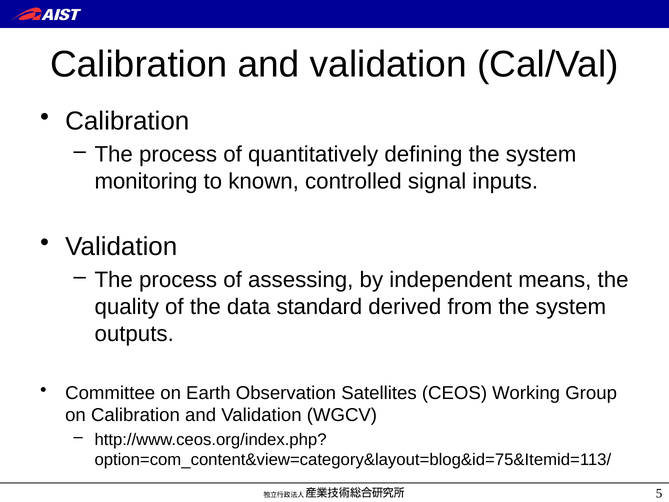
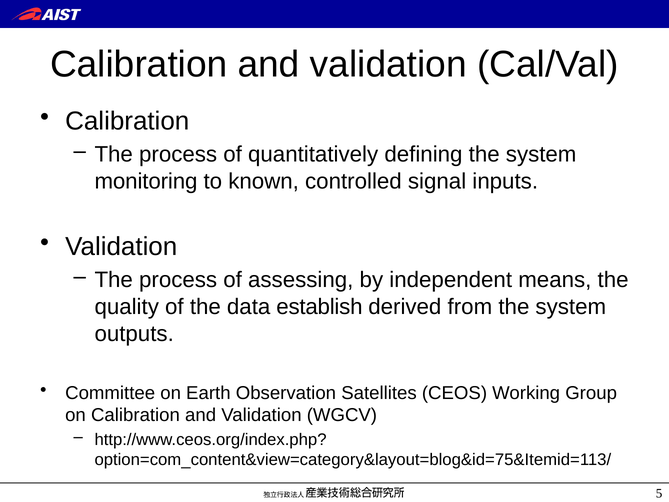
standard: standard -> establish (319, 307)
